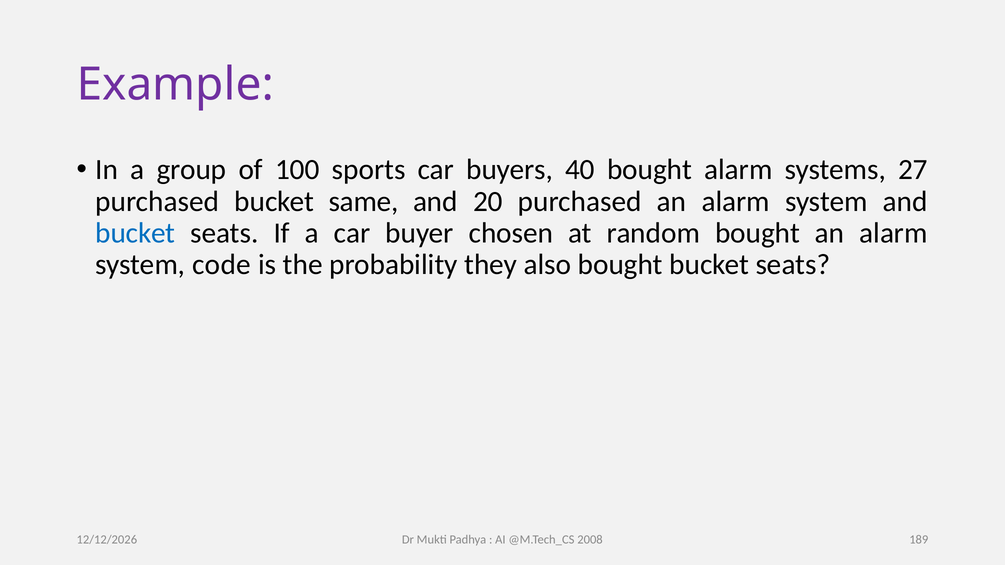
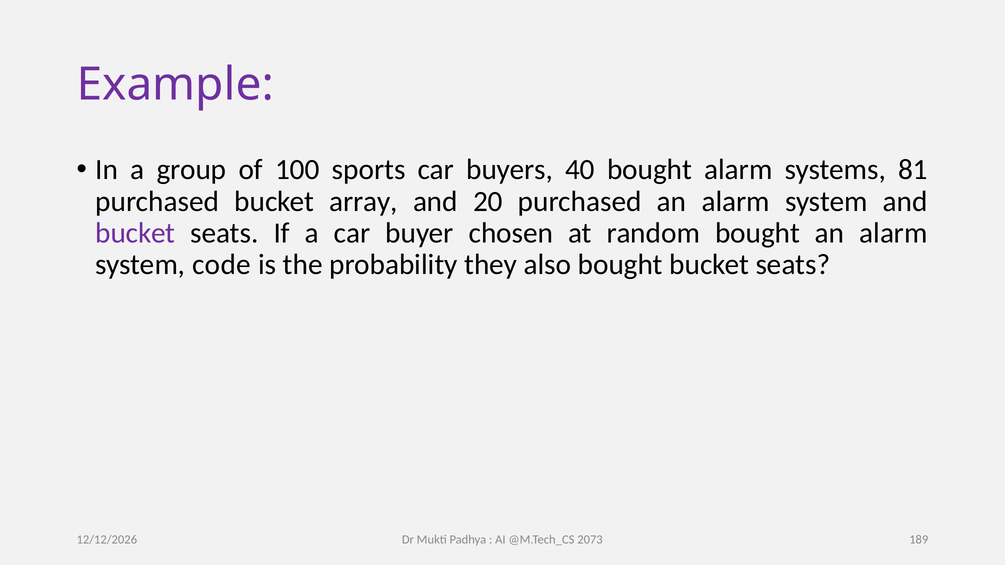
27: 27 -> 81 (913, 170)
same: same -> array (364, 202)
bucket colour: blue -> purple (135, 233)
2008: 2008 -> 2073 (590, 540)
